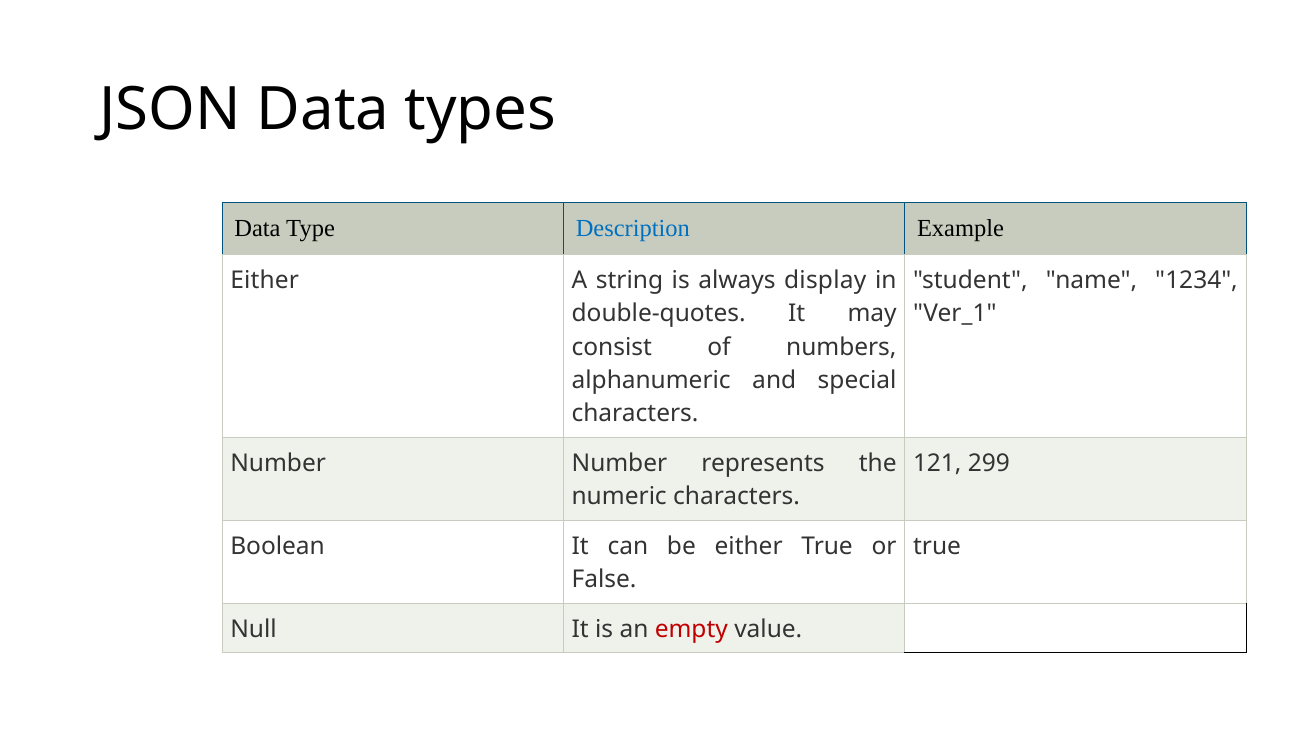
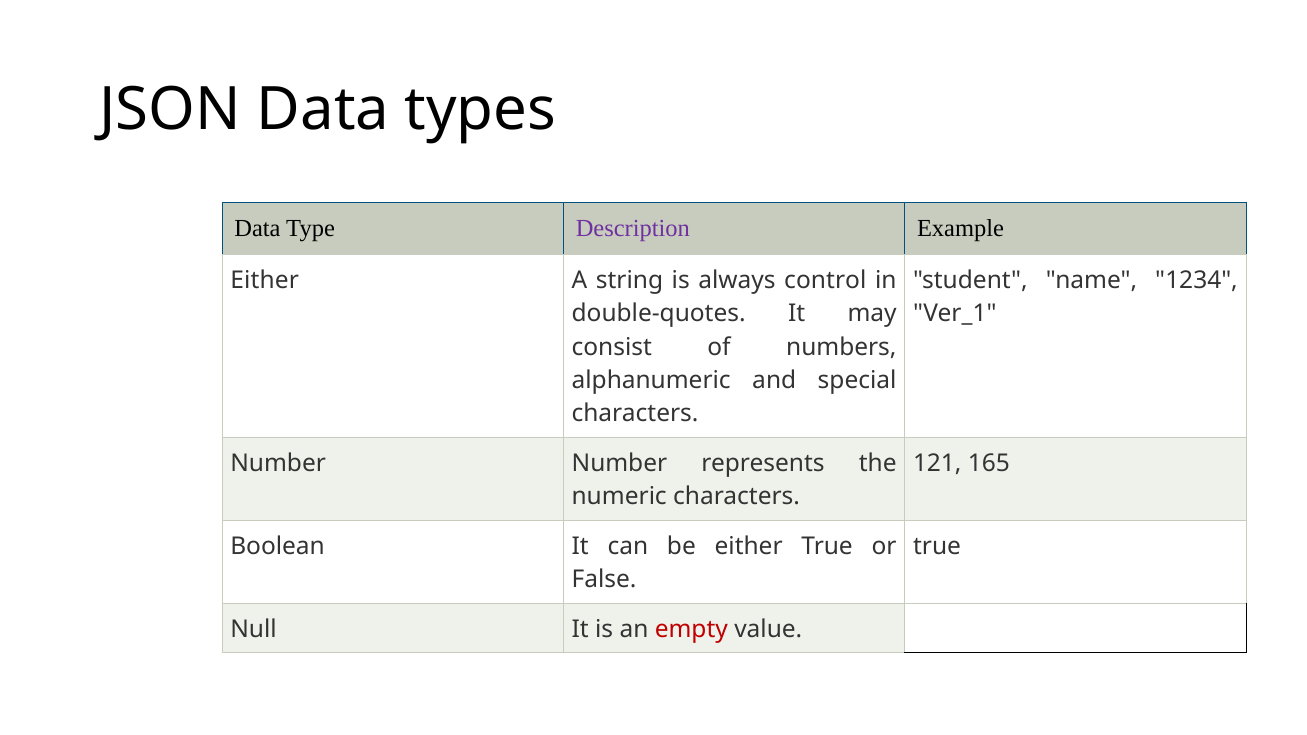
Description colour: blue -> purple (633, 229)
display: display -> control (825, 281)
299: 299 -> 165 (989, 464)
